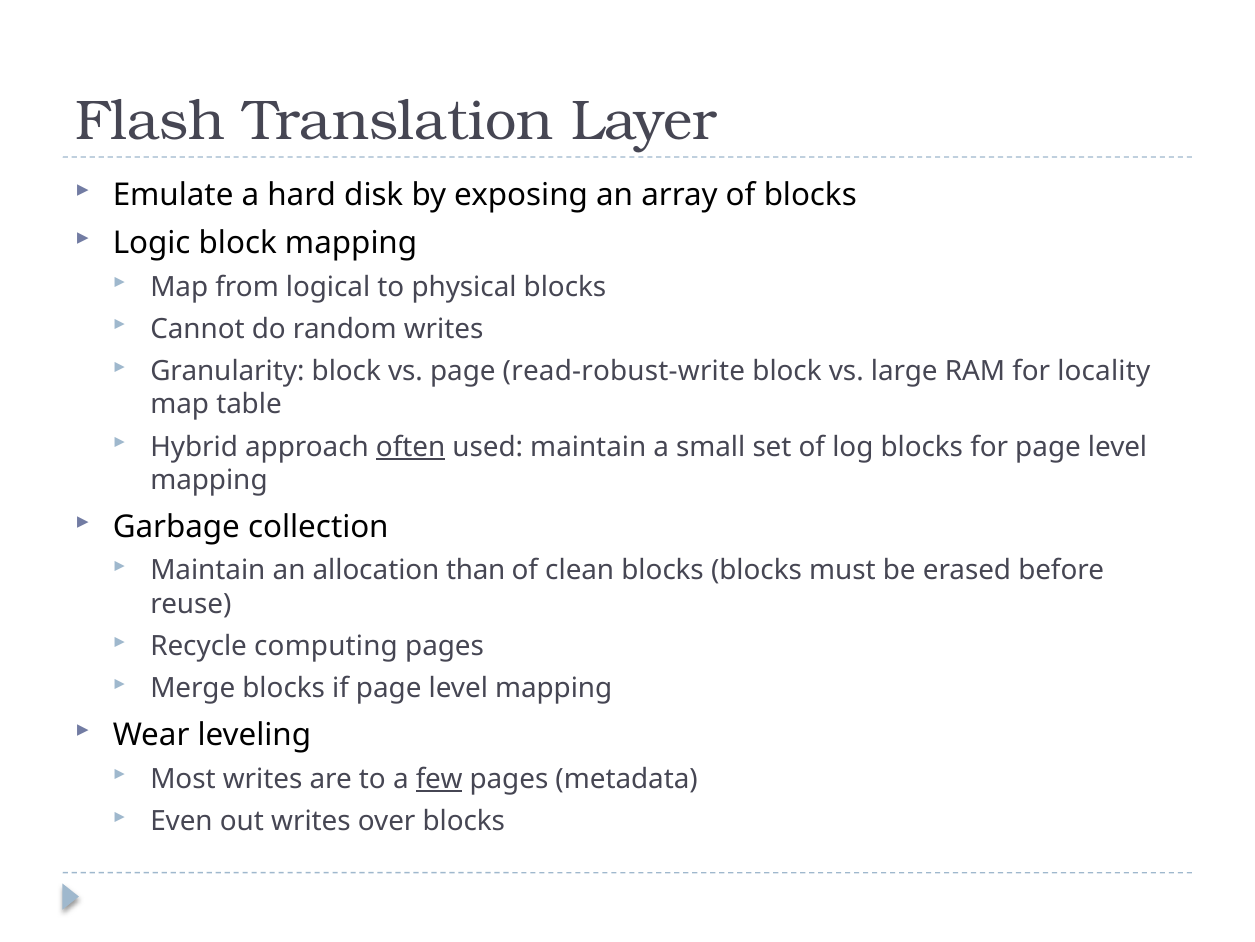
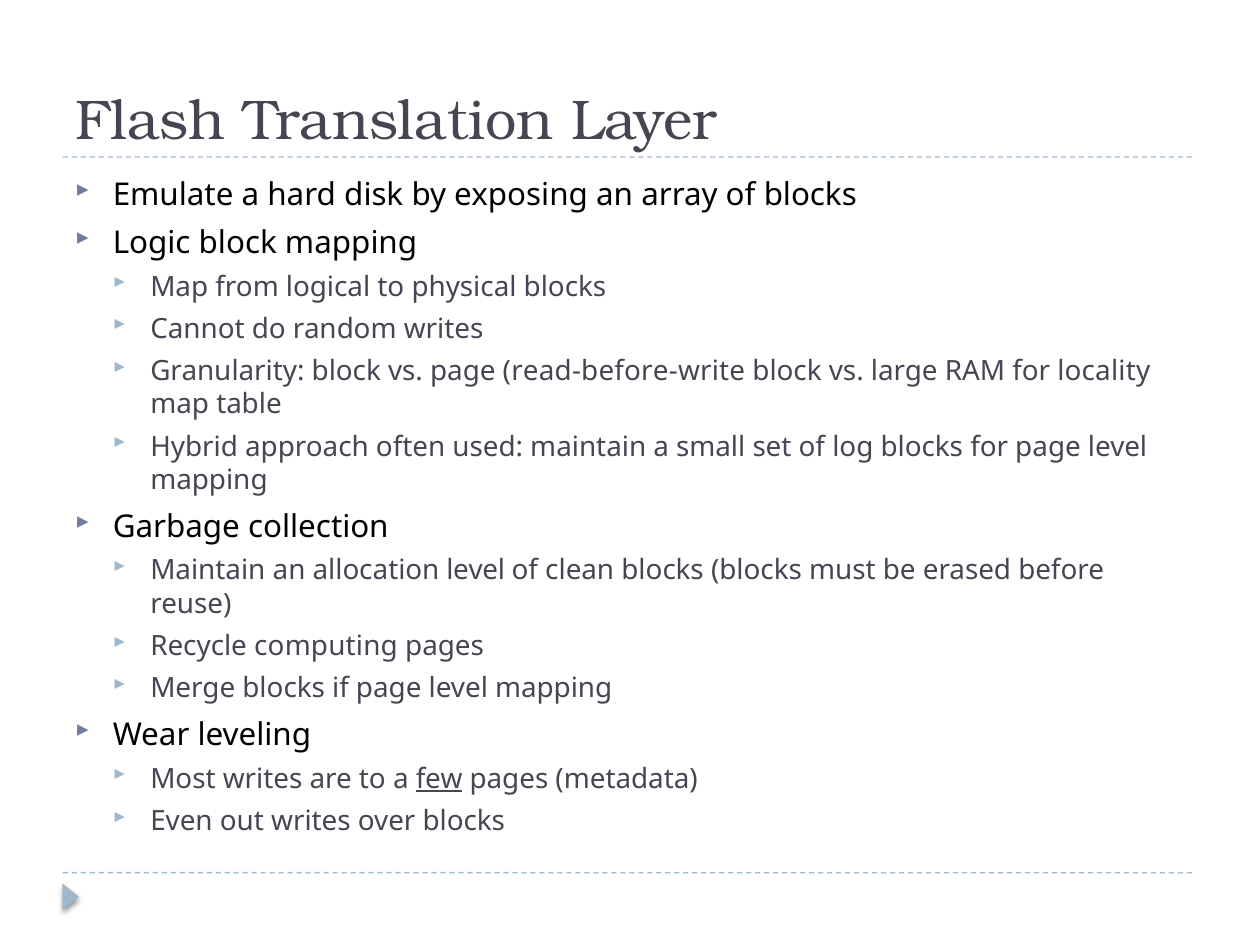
read-robust-write: read-robust-write -> read-before-write (624, 371)
often underline: present -> none (411, 447)
allocation than: than -> level (476, 570)
